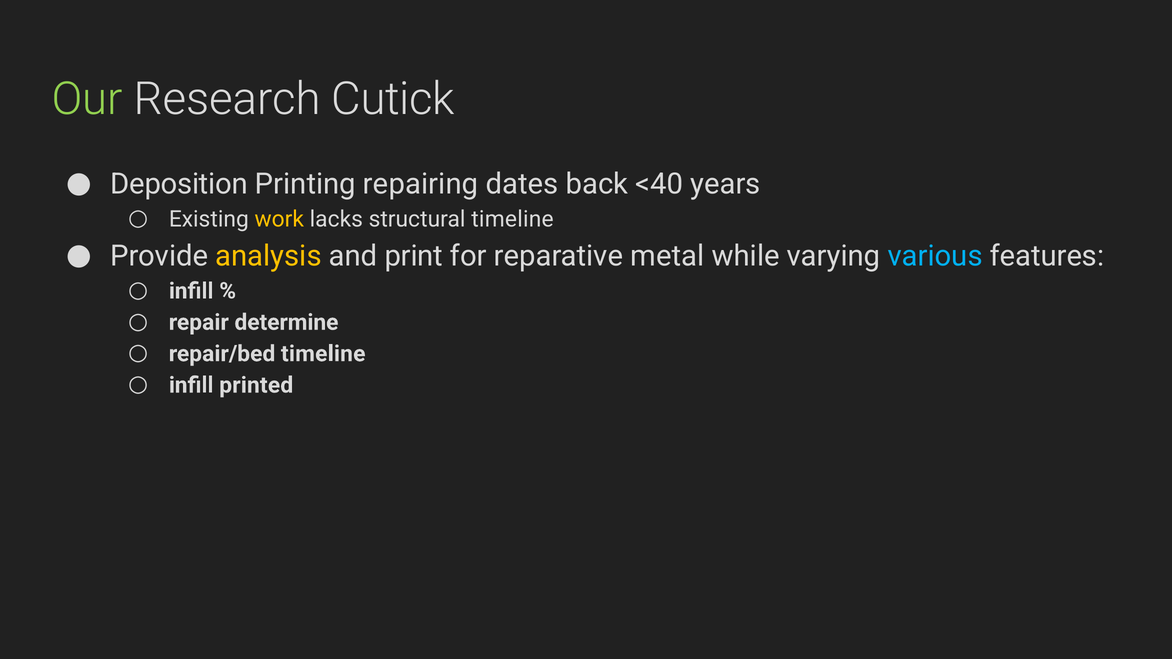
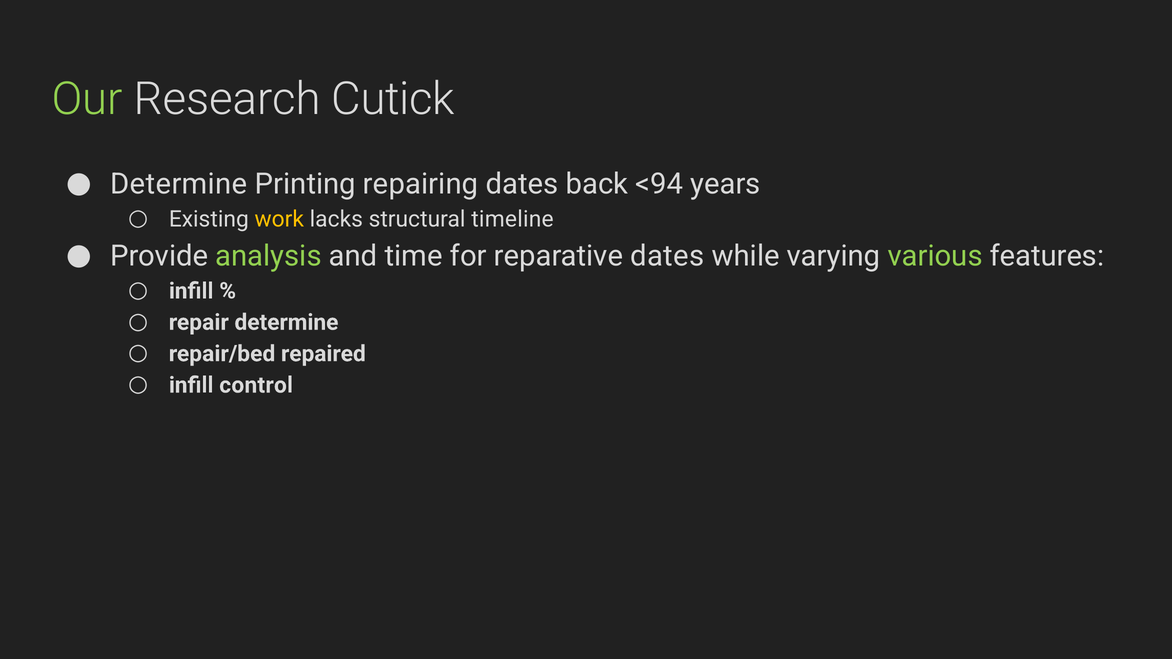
Deposition: Deposition -> Determine (179, 184)
<40: <40 -> <94 (659, 184)
analysis colour: yellow -> light green (269, 256)
print: print -> time (414, 256)
reparative metal: metal -> dates (667, 256)
various colour: light blue -> light green (935, 256)
repair/bed timeline: timeline -> repaired (323, 354)
printed: printed -> control (256, 385)
